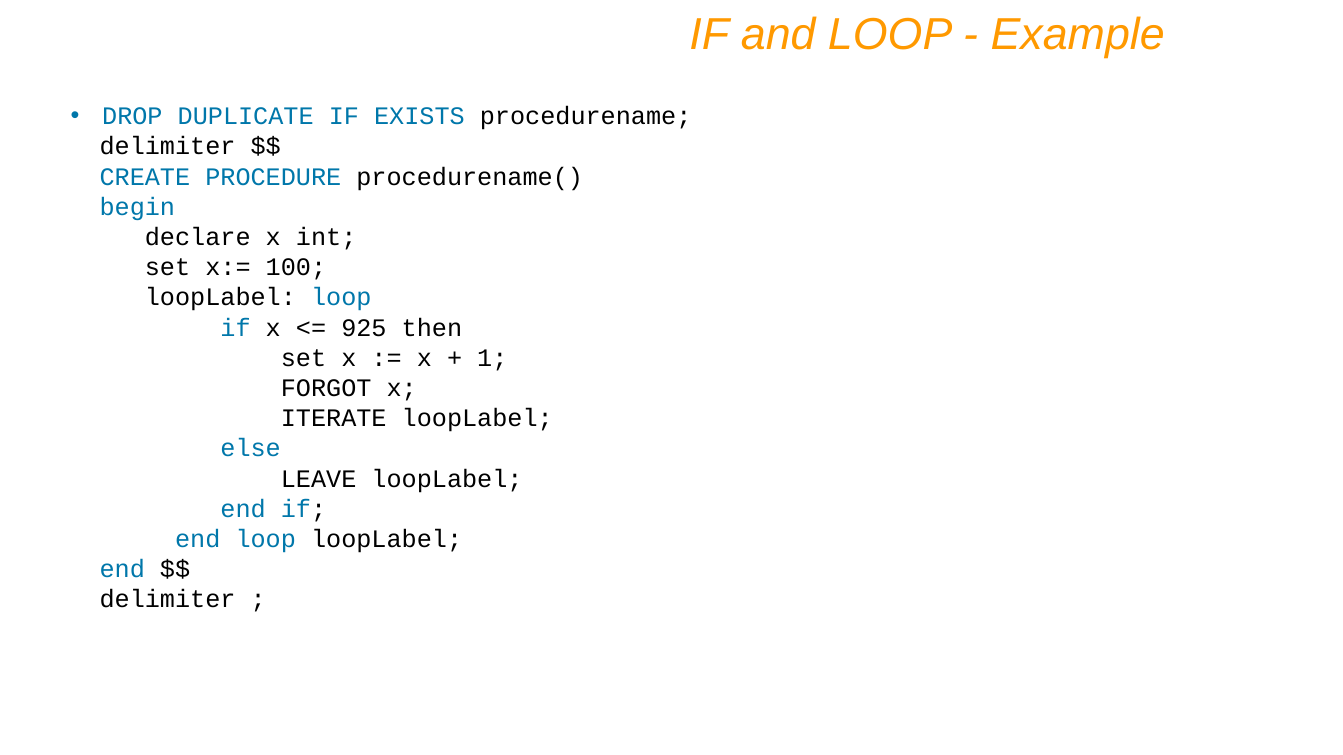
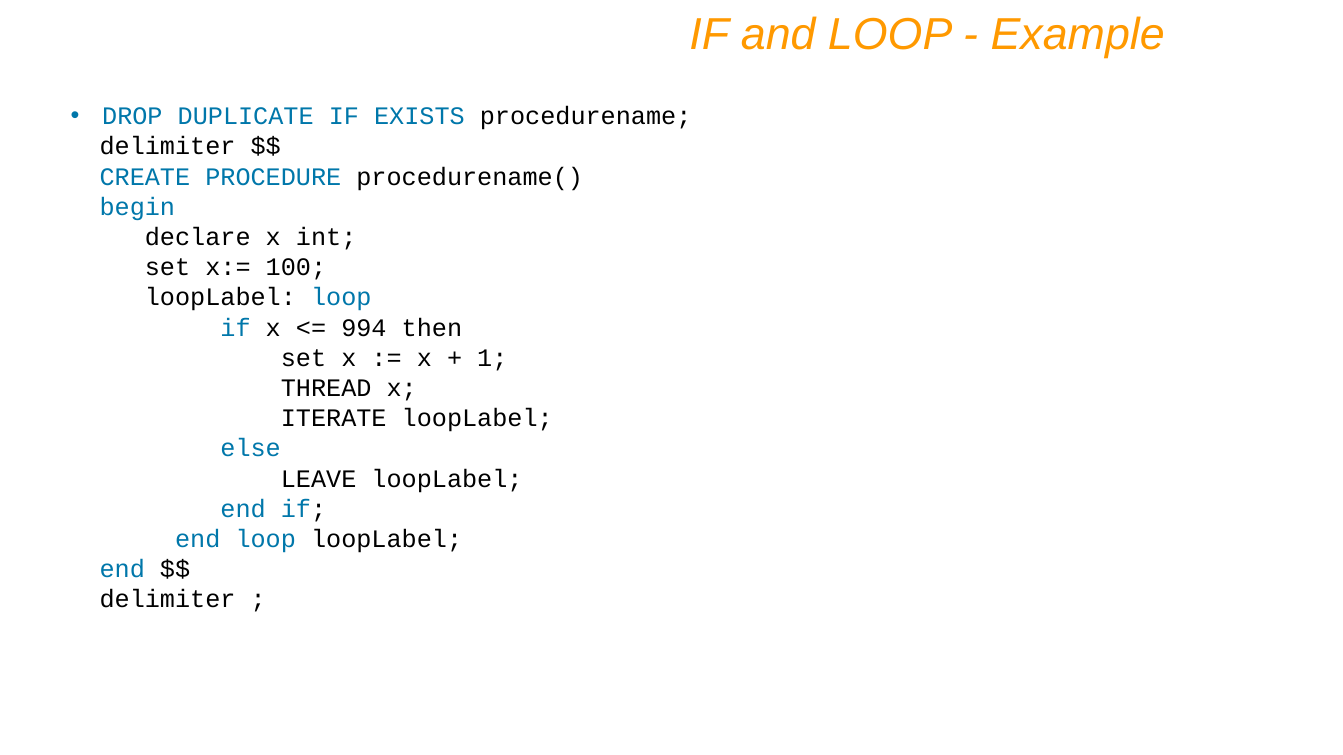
925: 925 -> 994 (364, 328)
FORGOT: FORGOT -> THREAD (326, 388)
